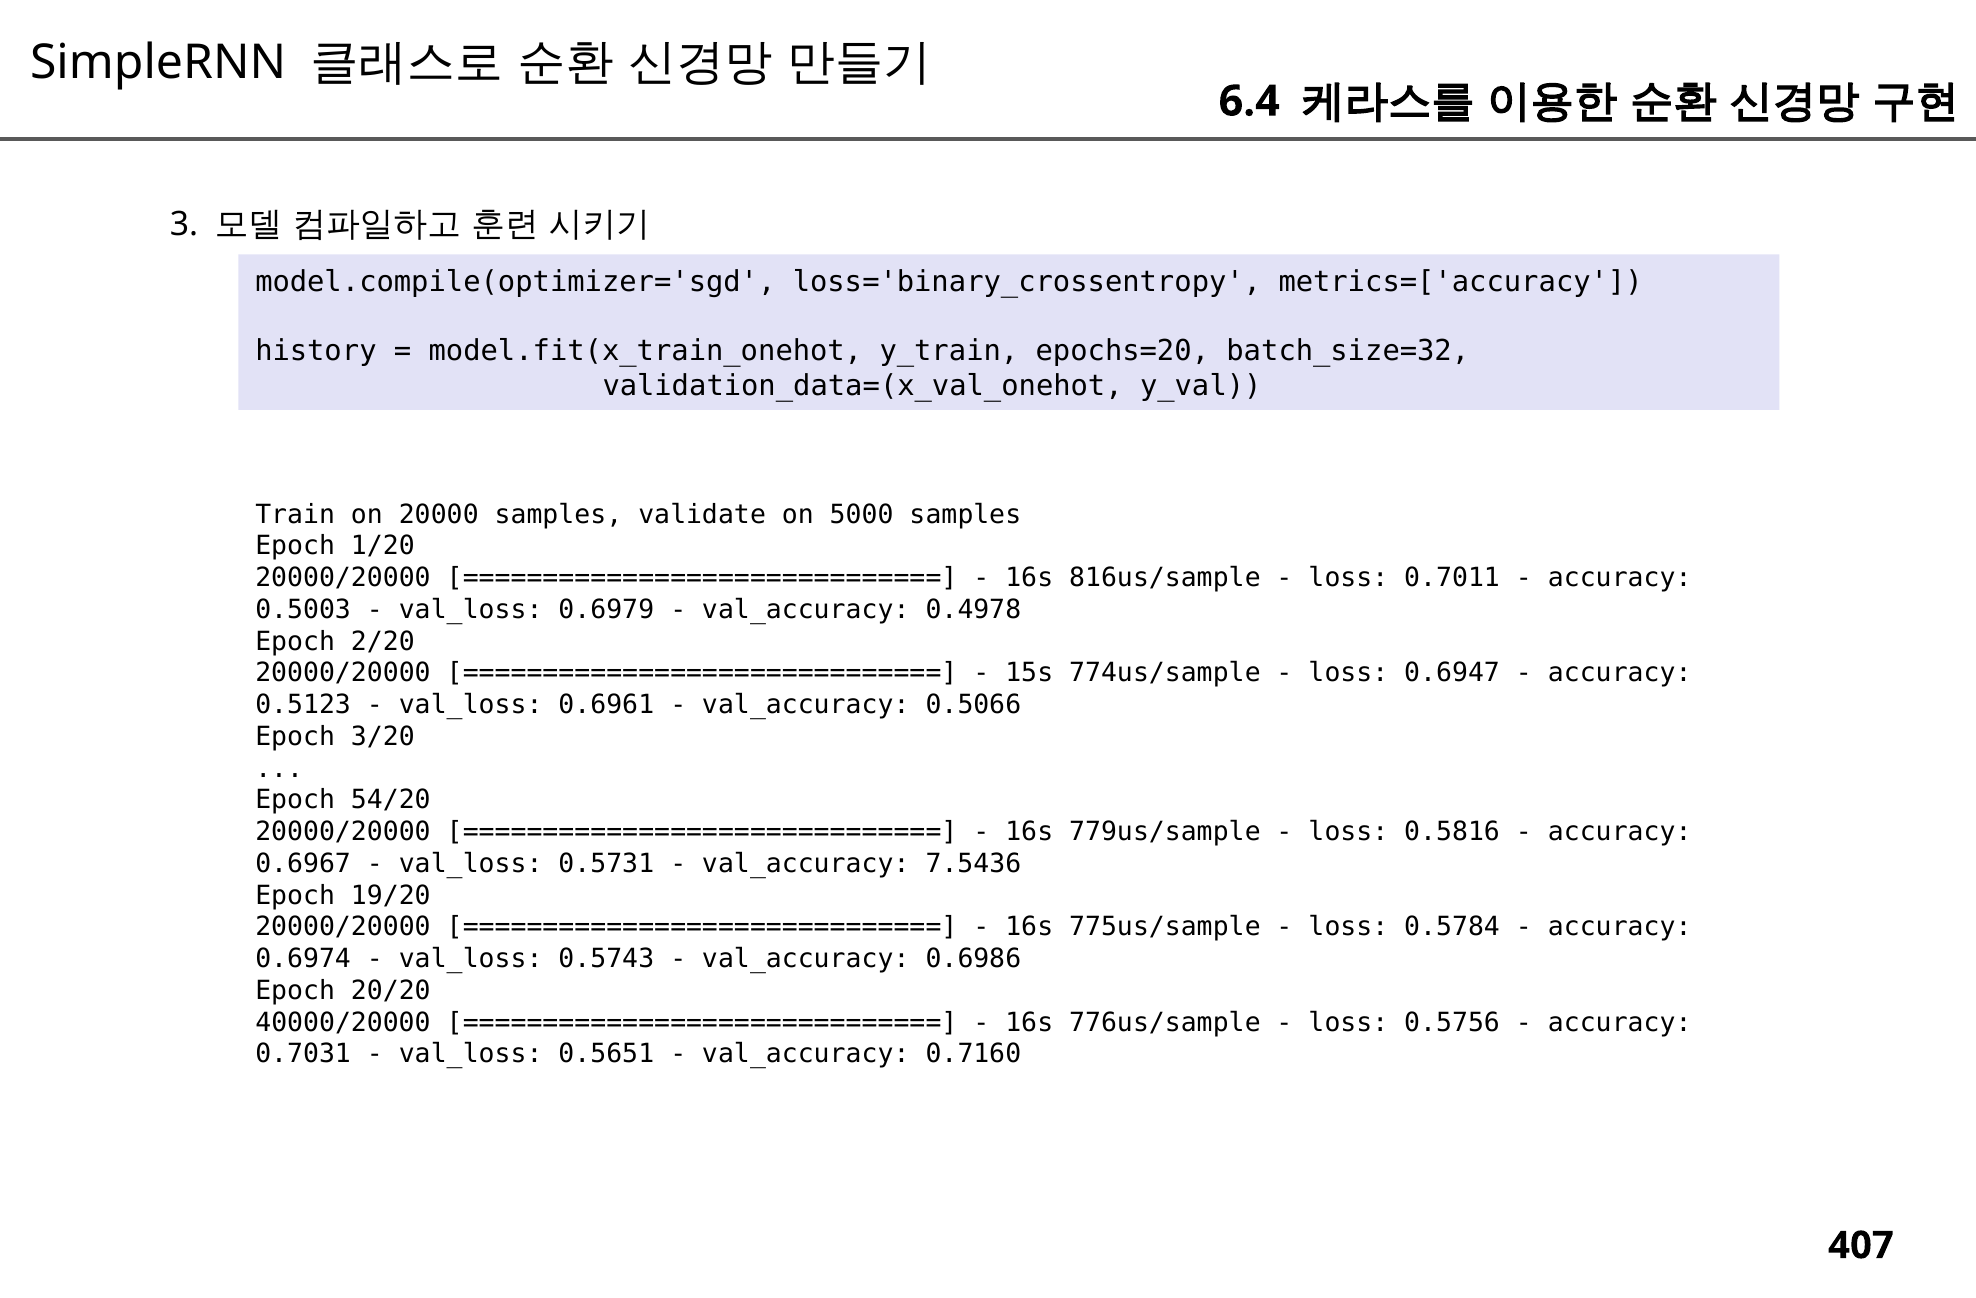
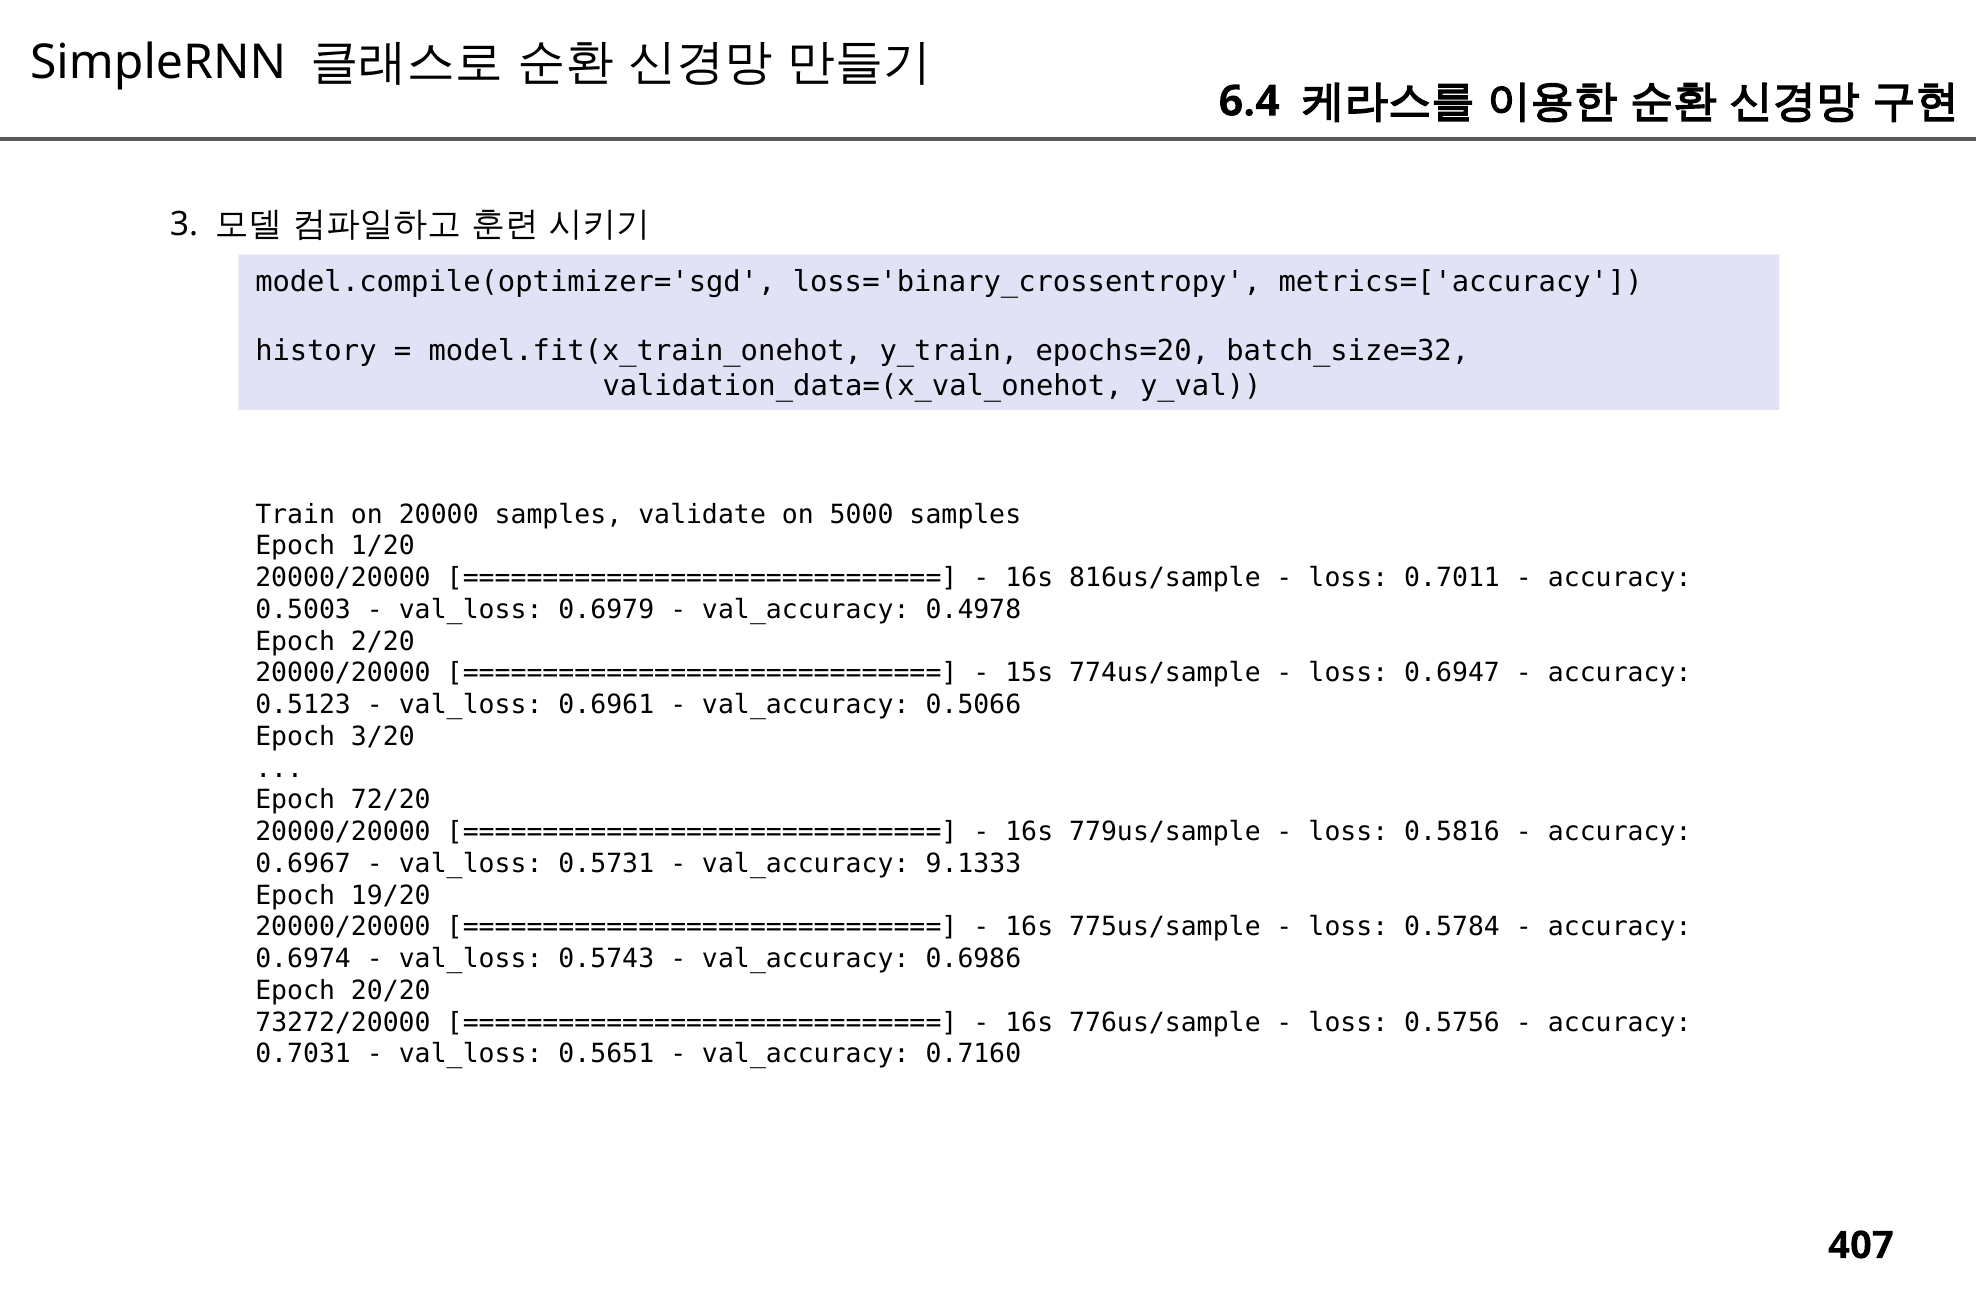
54/20: 54/20 -> 72/20 (391, 800)
7.5436: 7.5436 -> 9.1333 (973, 863)
40000/20000: 40000/20000 -> 73272/20000 (343, 1022)
